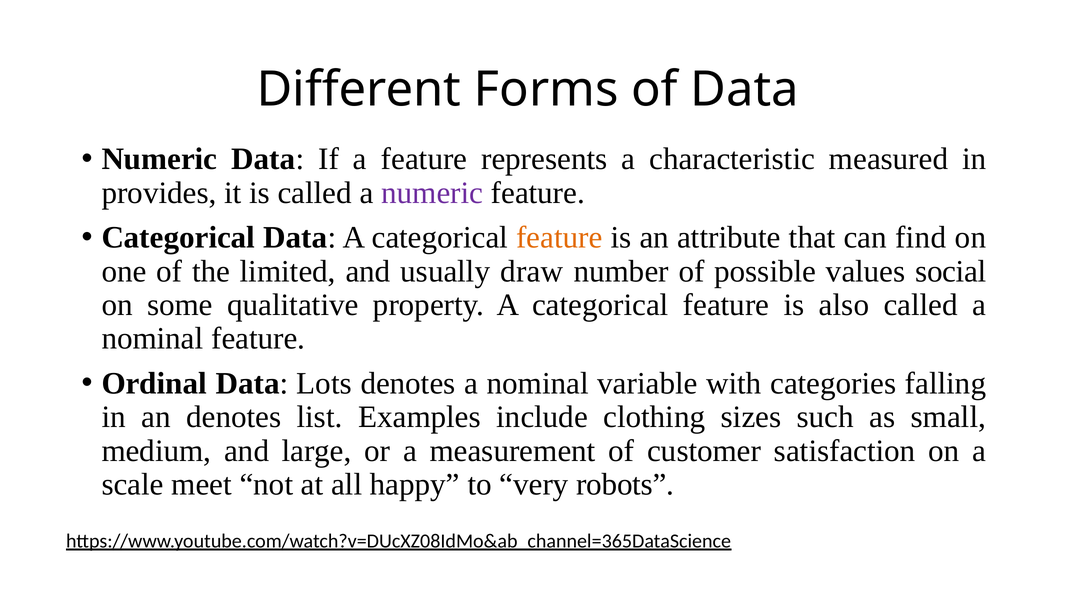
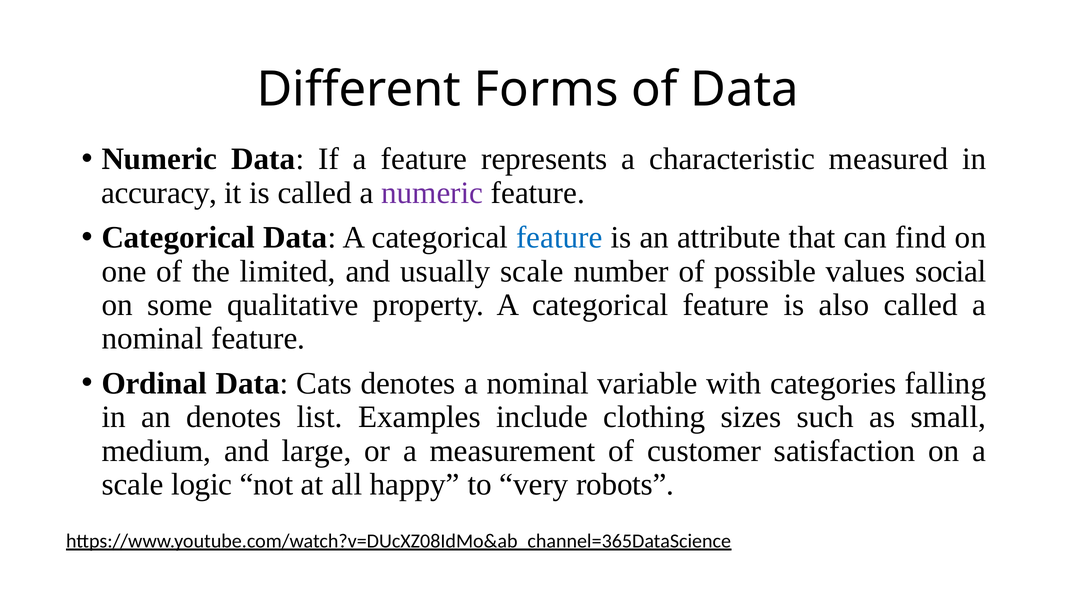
provides: provides -> accuracy (159, 193)
feature colour: orange -> blue (559, 238)
usually draw: draw -> scale (532, 271)
Lots: Lots -> Cats (324, 384)
meet: meet -> logic (202, 485)
